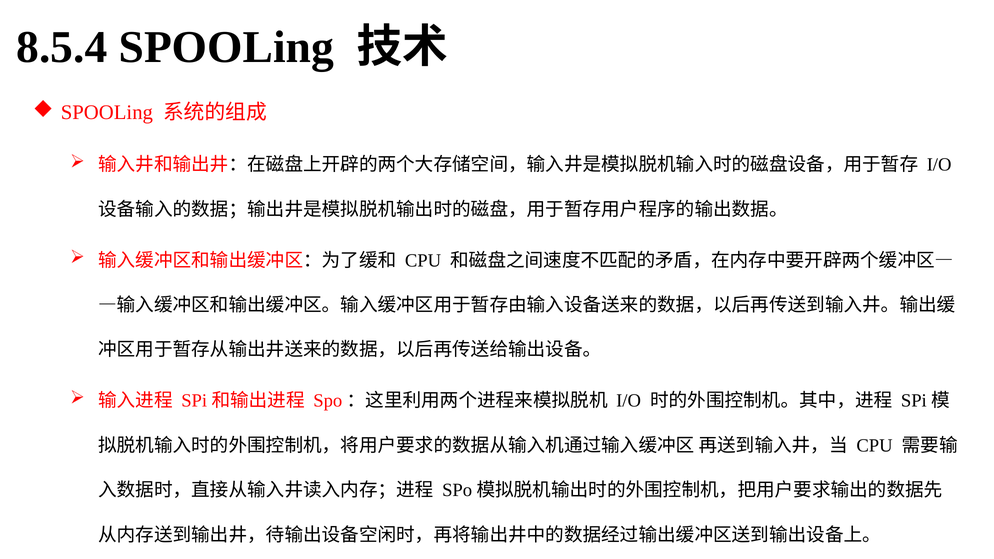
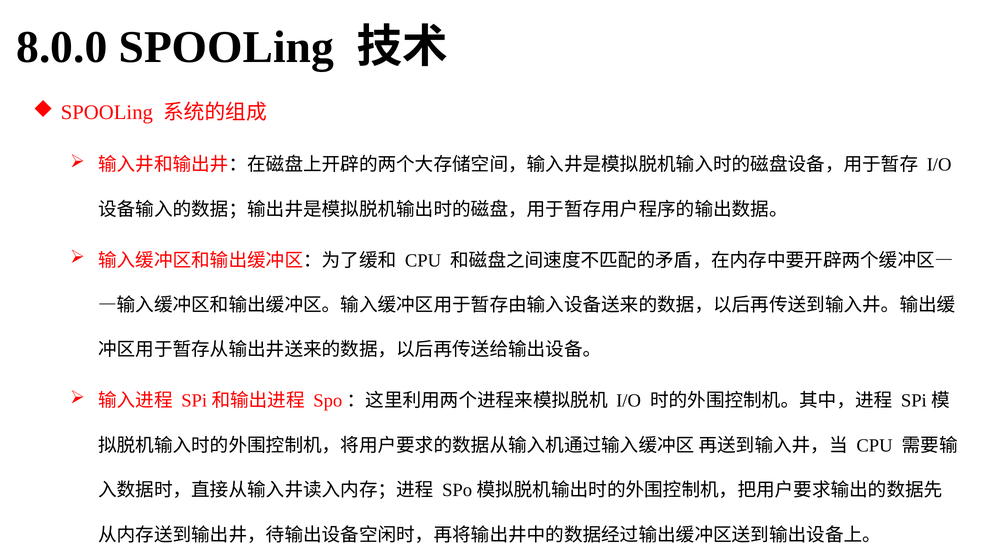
8.5.4: 8.5.4 -> 8.0.0 (62, 47)
